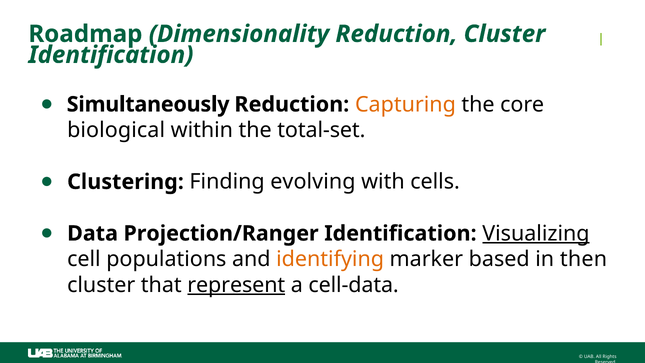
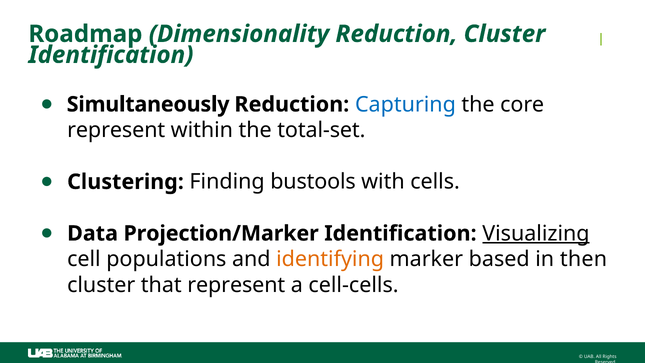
Capturing colour: orange -> blue (405, 104)
biological: biological -> represent (116, 130)
evolving: evolving -> bustools (313, 182)
Projection/Ranger: Projection/Ranger -> Projection/Marker (221, 233)
represent underline: present -> none (236, 285)
cell-data: cell-data -> cell-cells (354, 285)
